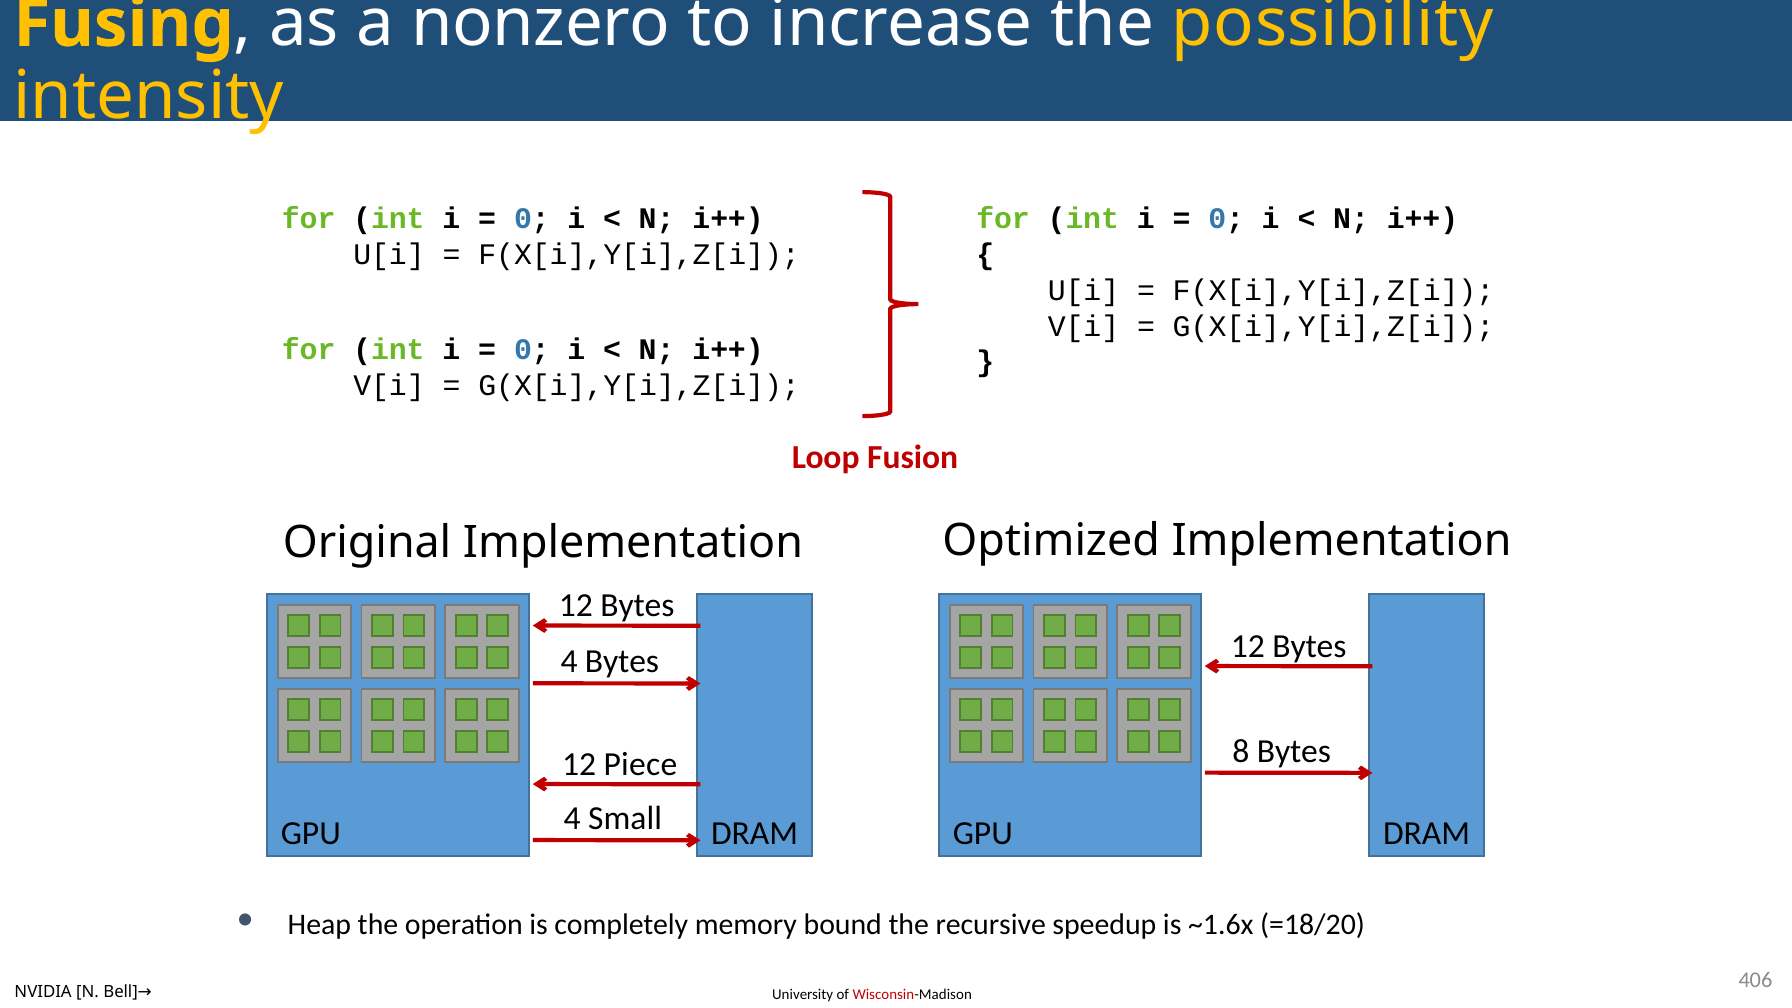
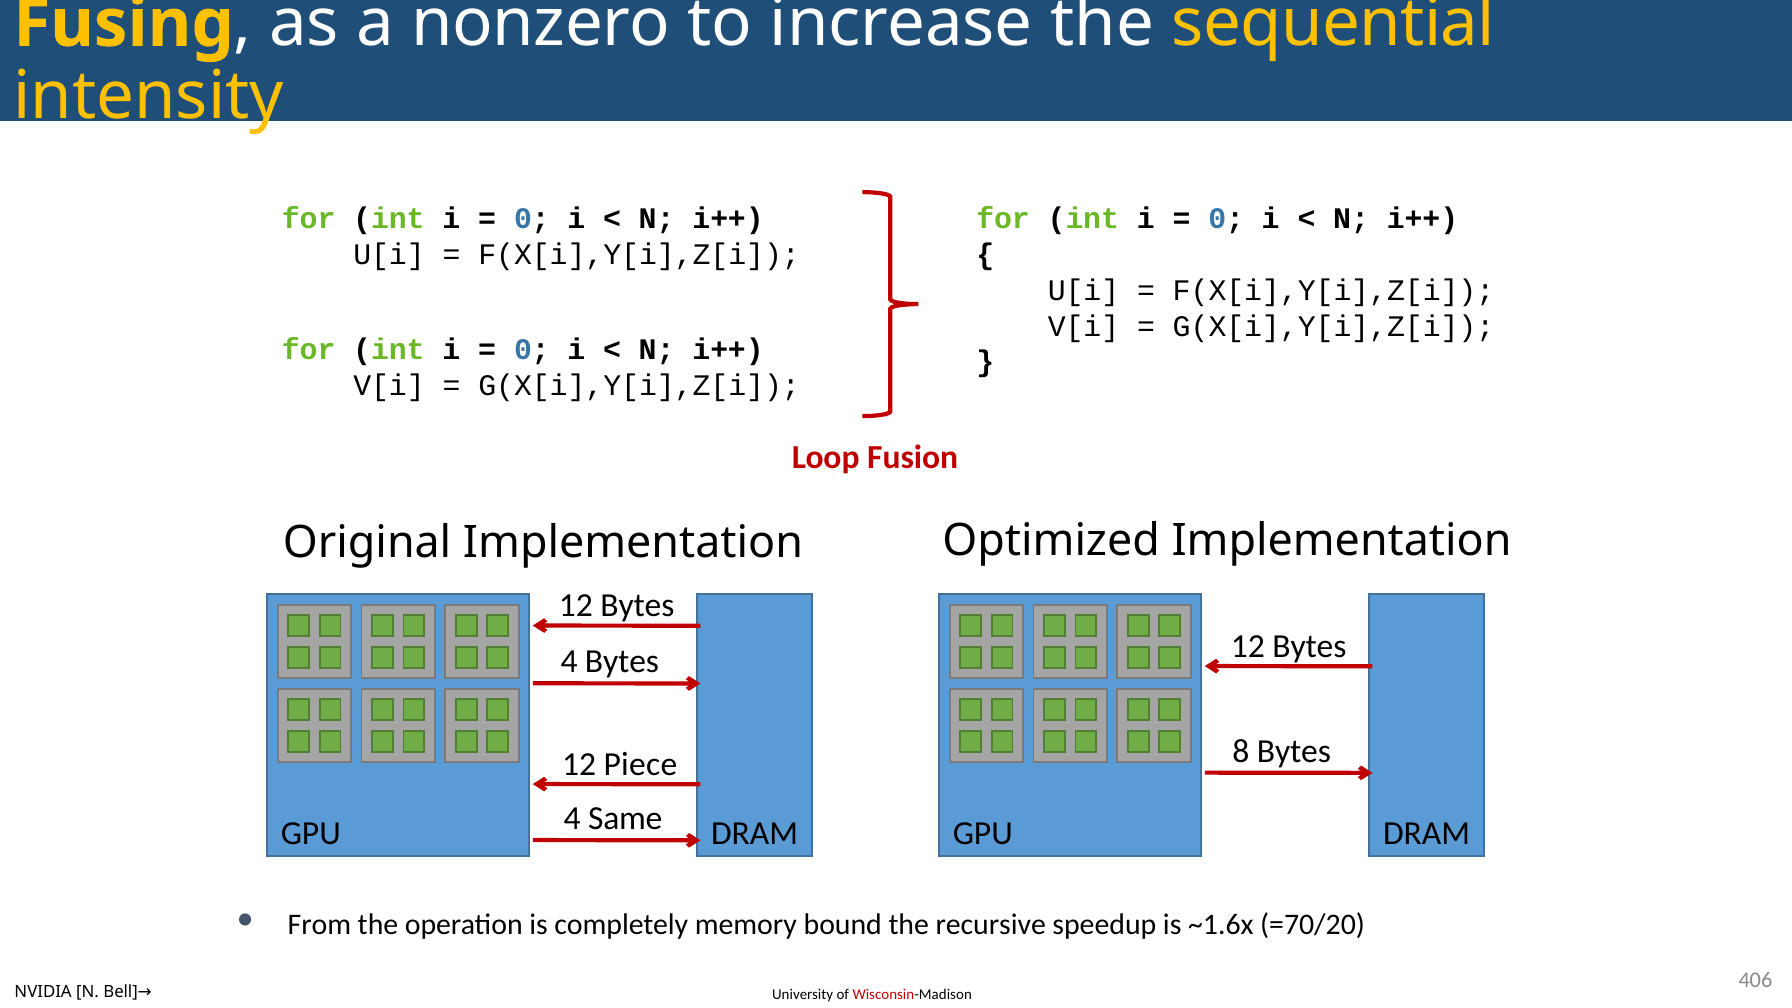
possibility: possibility -> sequential (1334, 24)
Small: Small -> Same (625, 818)
Heap: Heap -> From (319, 925)
=18/20: =18/20 -> =70/20 (1313, 925)
